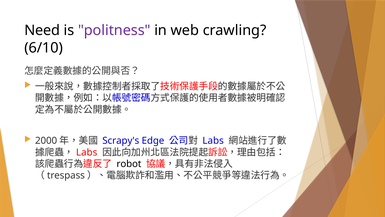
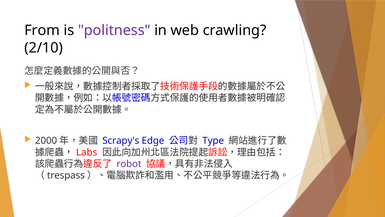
Need: Need -> From (42, 30)
6/10: 6/10 -> 2/10 (44, 48)
Labs: Labs -> Type (213, 141)
robot colour: black -> purple (129, 164)
